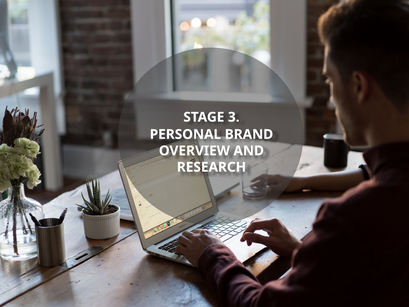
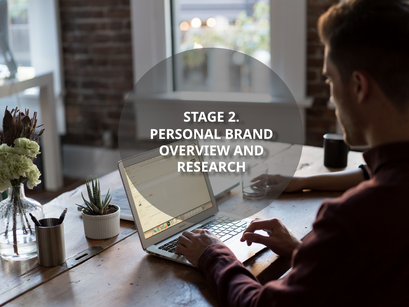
3: 3 -> 2 (234, 117)
